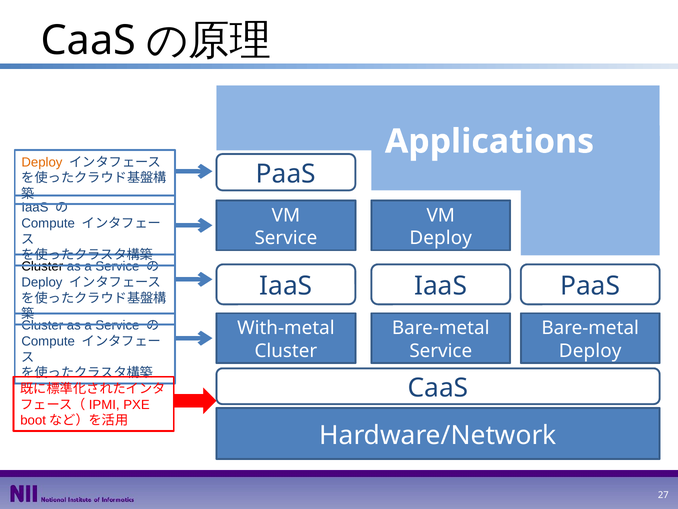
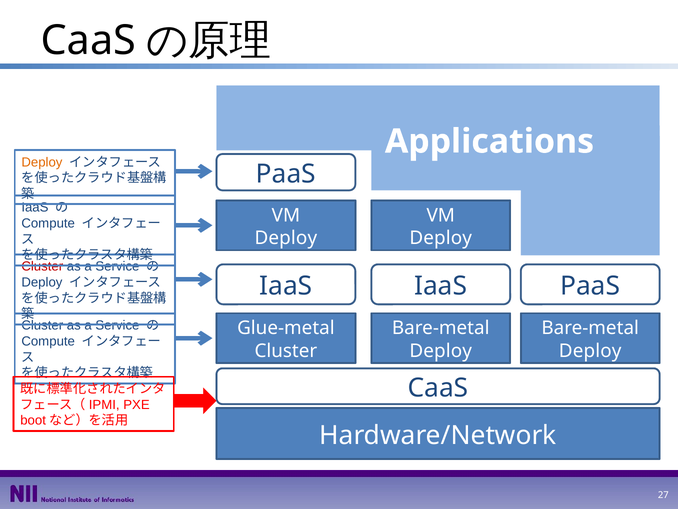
Service: Service -> Deploy (286, 238)
Cluster colour: black -> red (42, 266)
With-metal: With-metal -> Glue-metal (286, 328)
Service: Service -> Deploy (441, 350)
